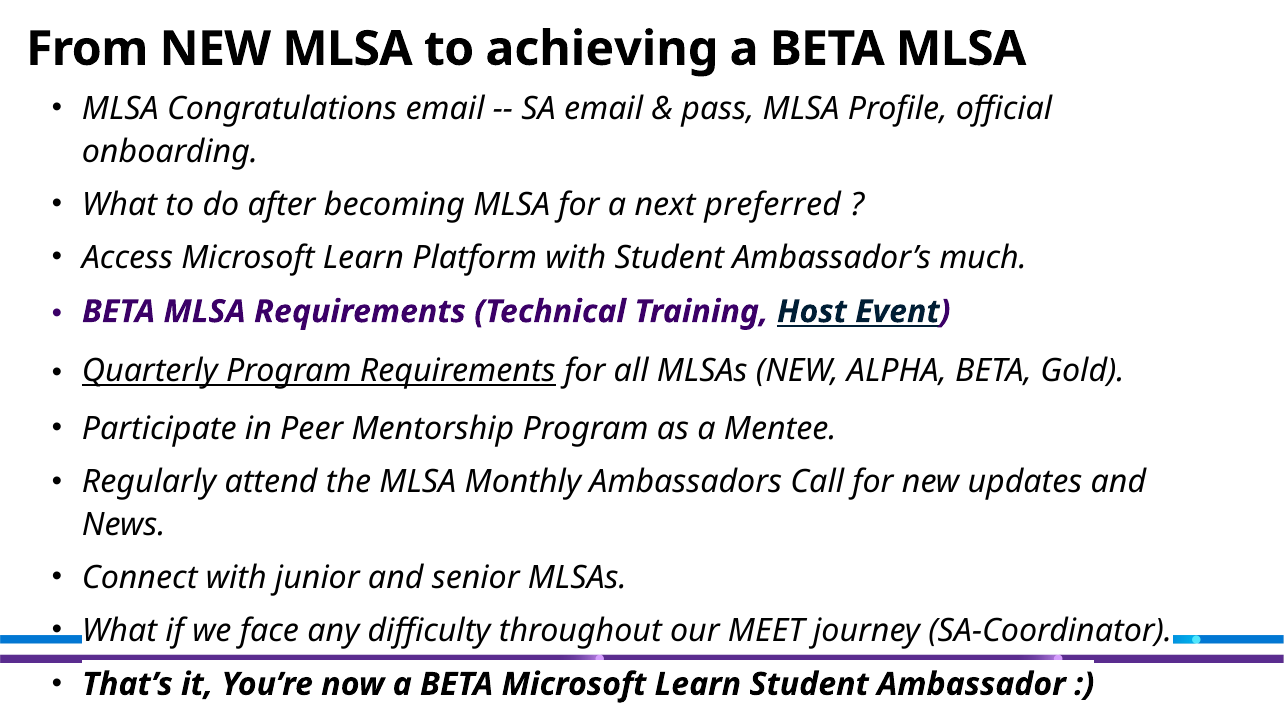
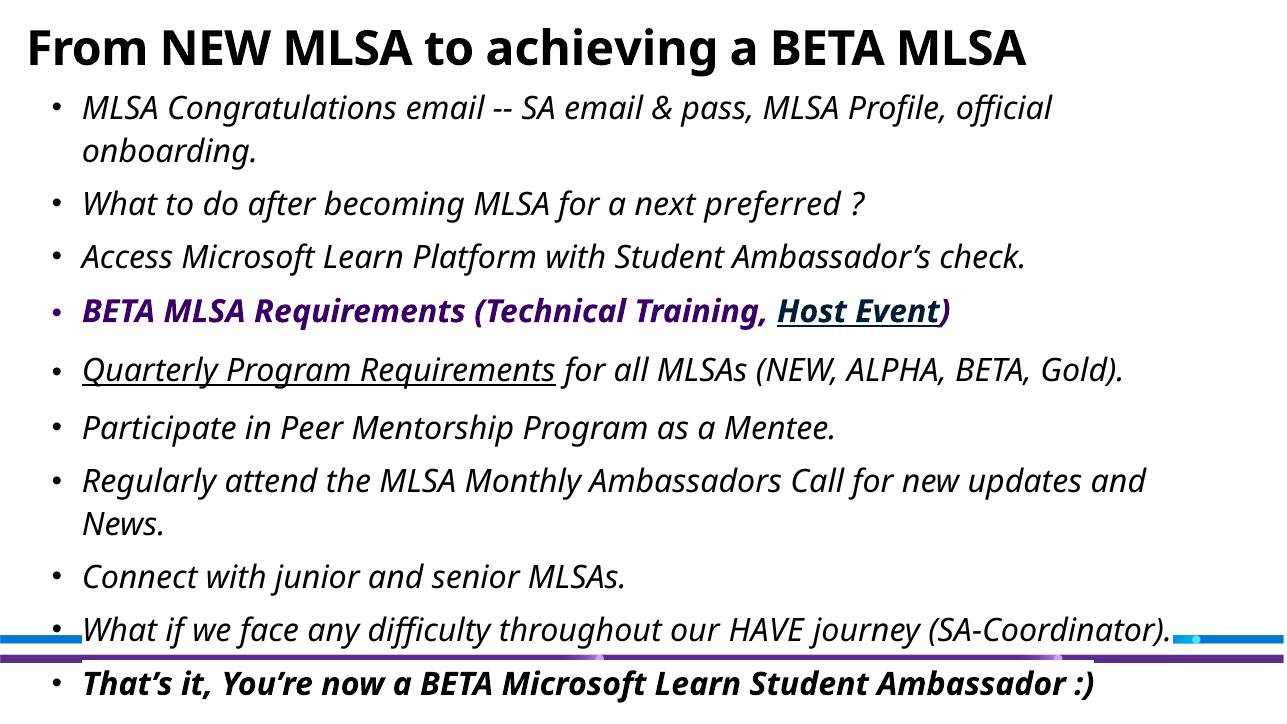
much: much -> check (983, 258)
MEET: MEET -> HAVE (766, 631)
